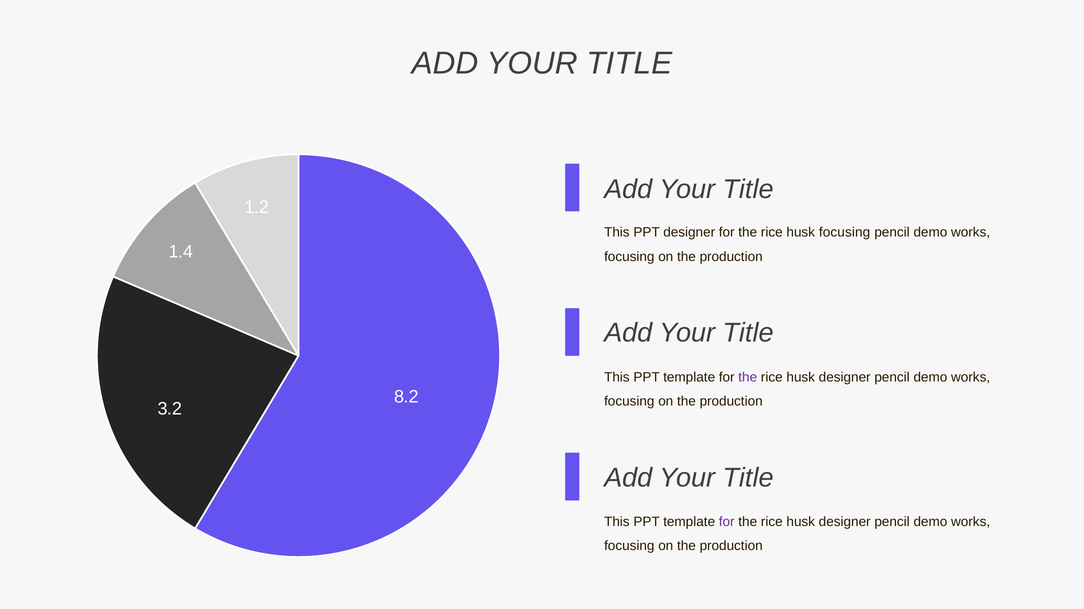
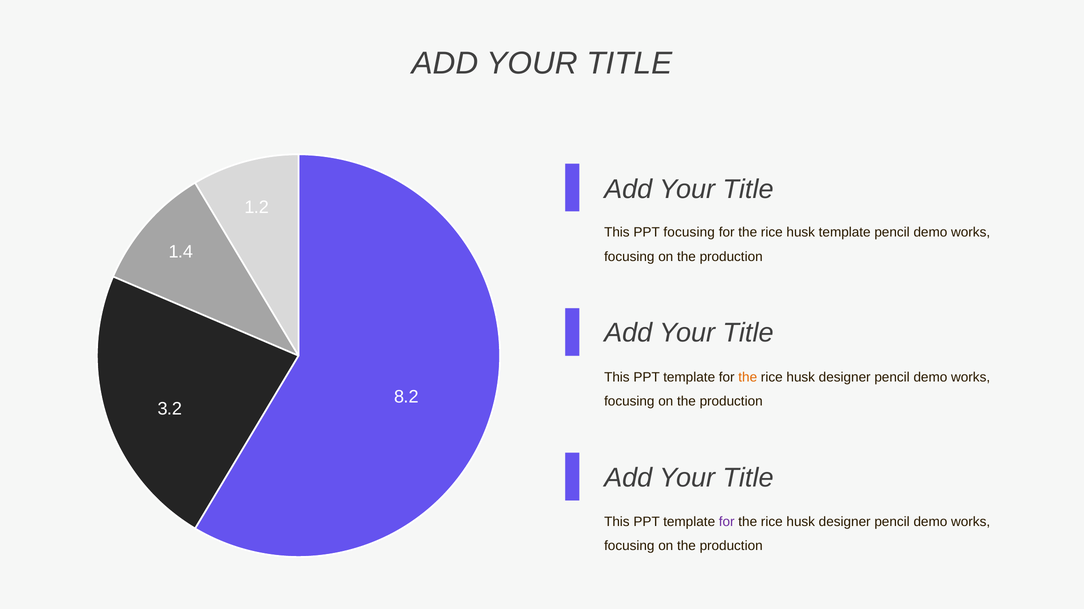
PPT designer: designer -> focusing (689, 233)
husk focusing: focusing -> template (845, 233)
the colour: purple -> orange (748, 378)
